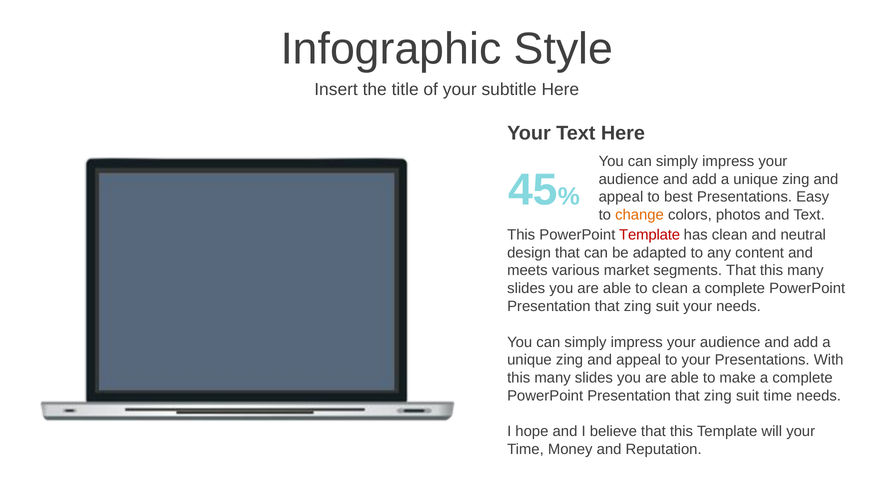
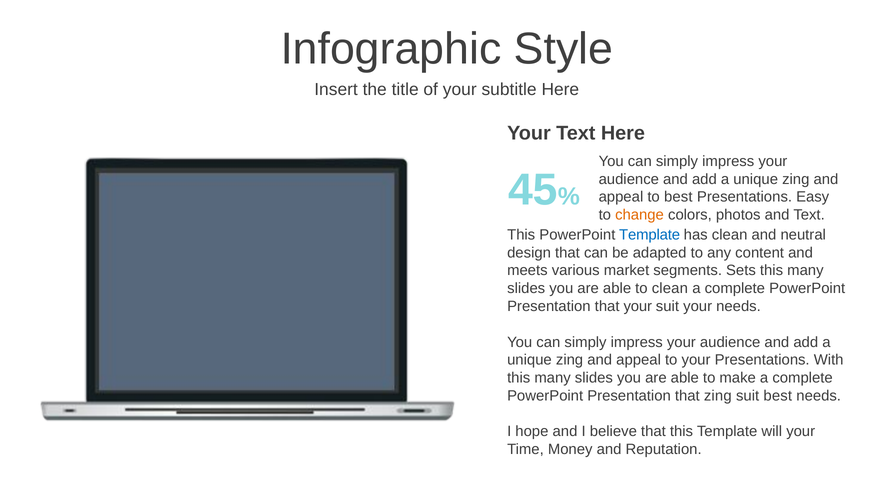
Template colour: red -> blue (650, 235)
segments That: That -> Sets (741, 271)
zing: zing -> your (638, 306)
suit time: time -> best (778, 396)
